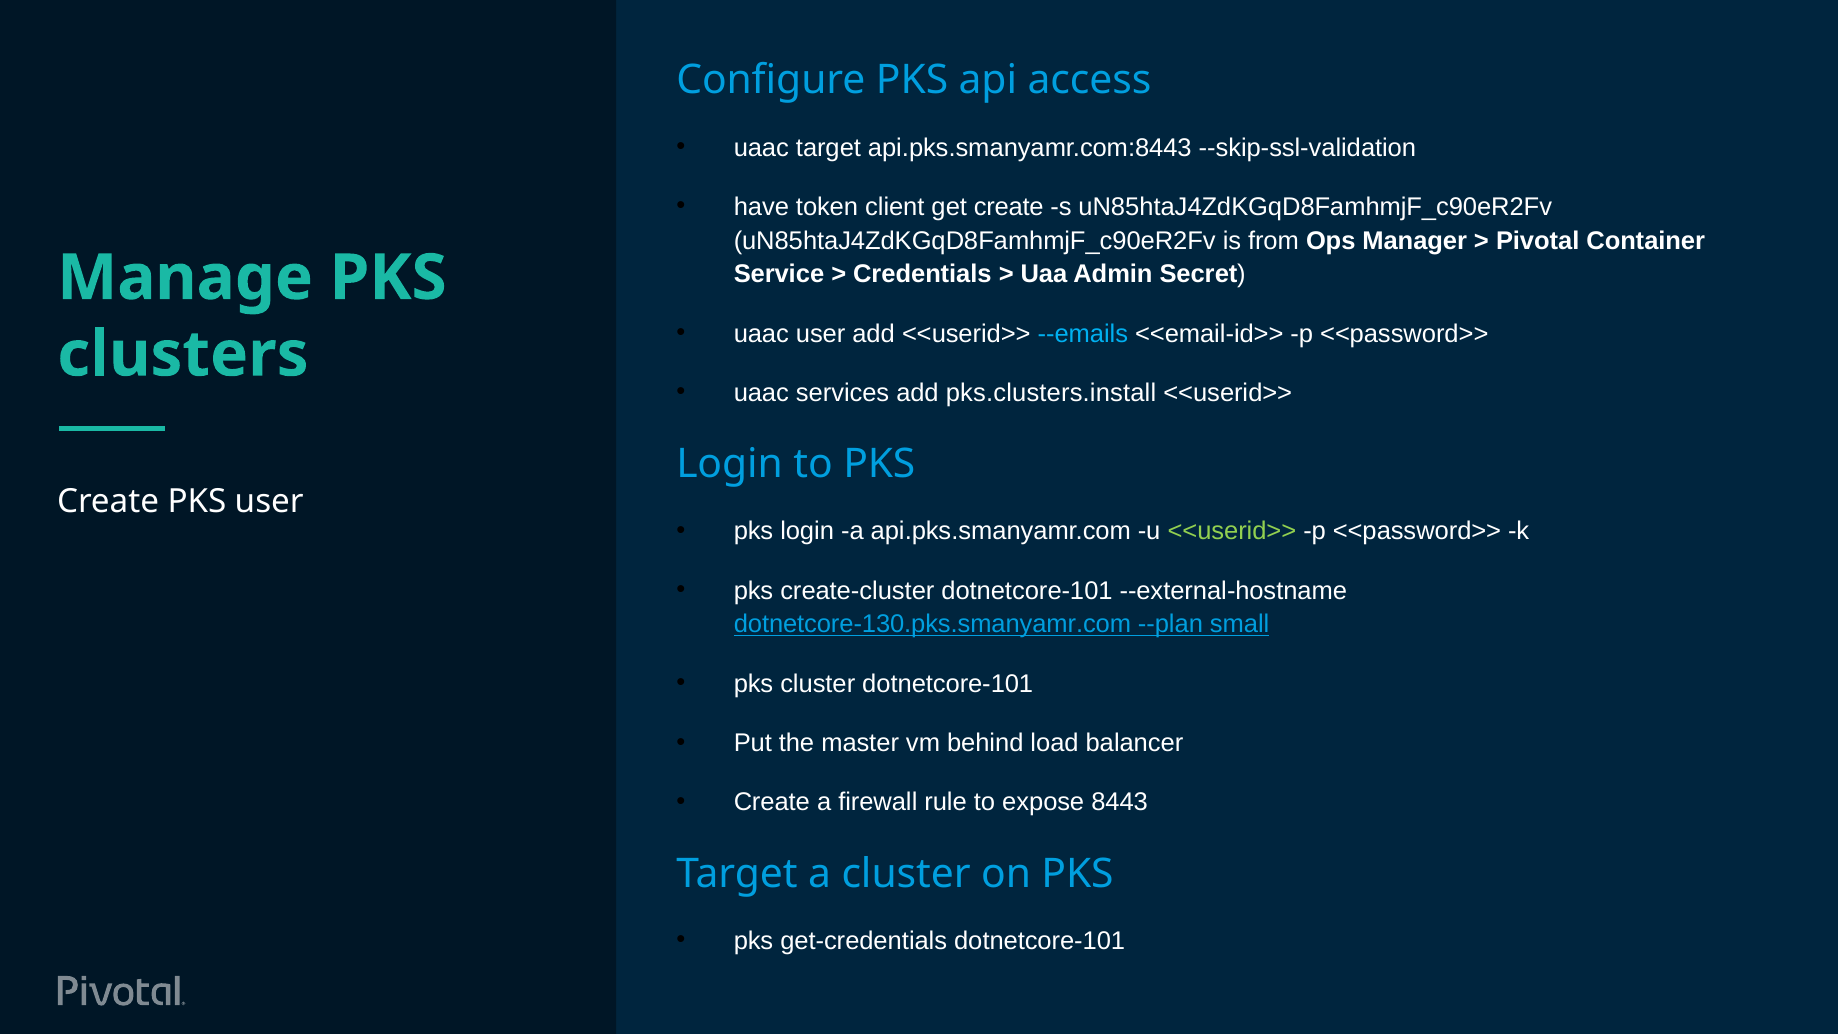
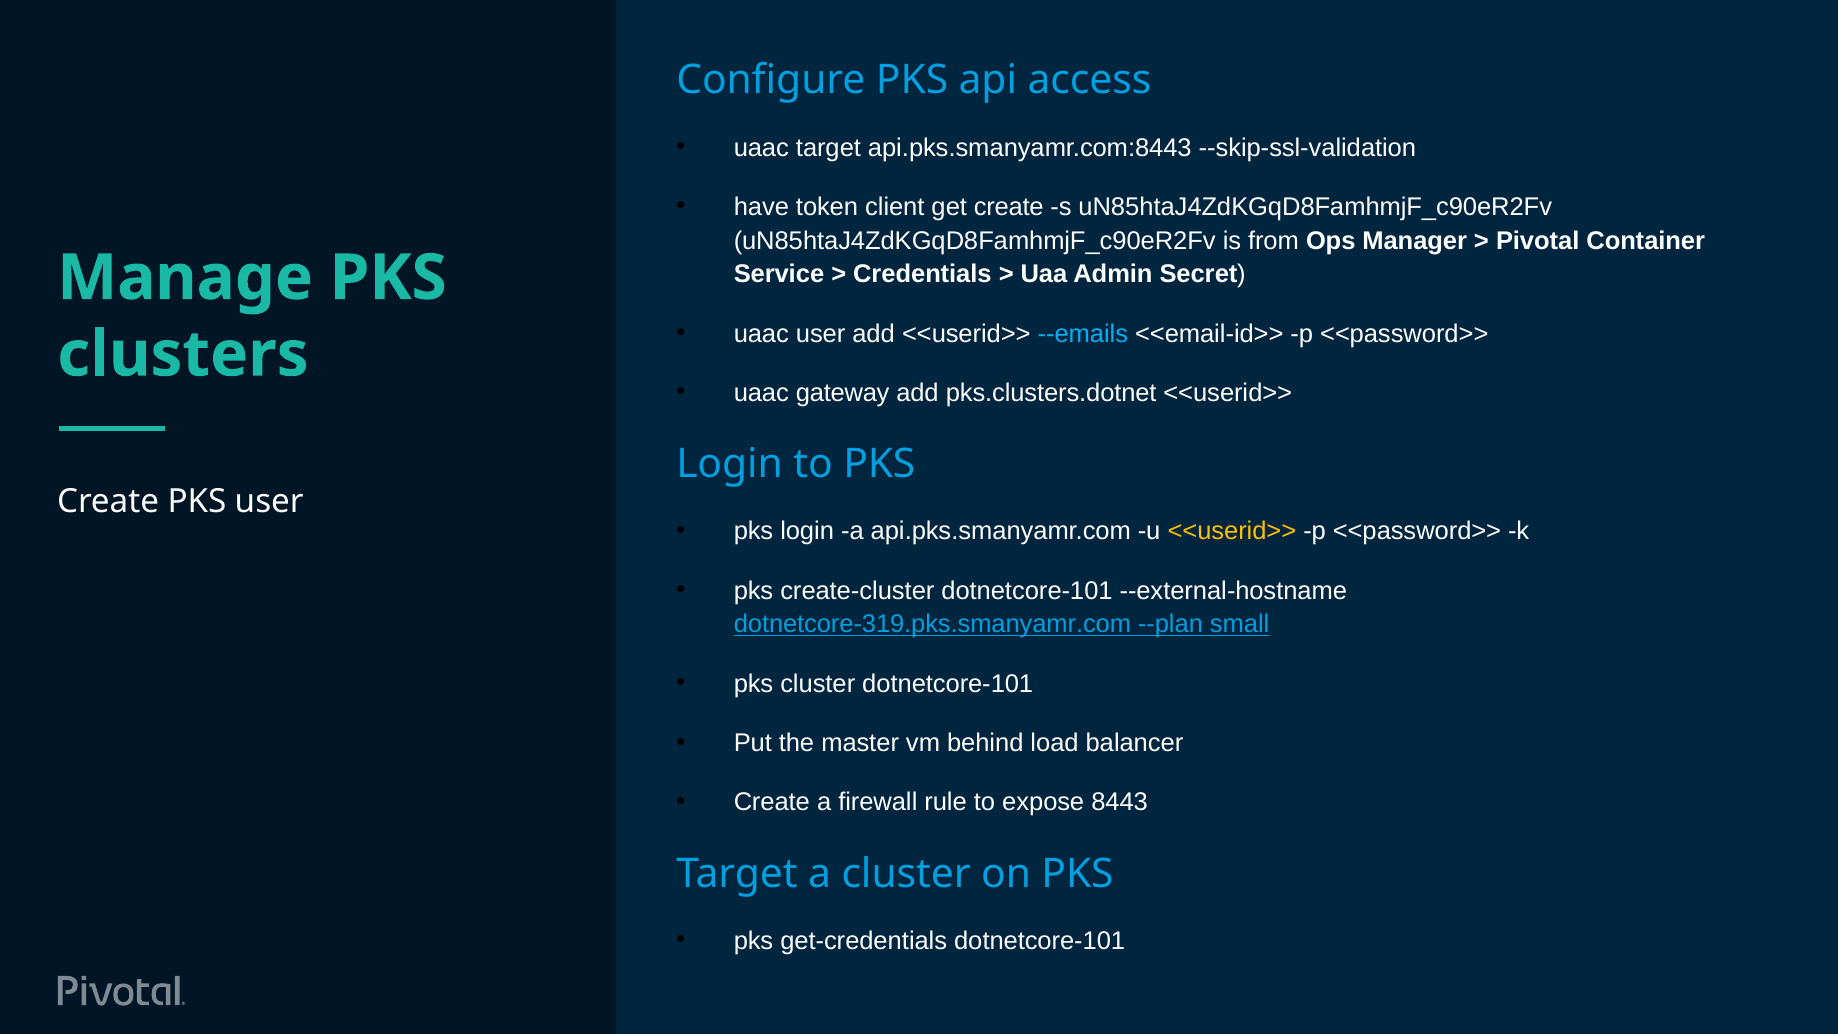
services: services -> gateway (843, 393)
pks.clusters.install: pks.clusters.install -> pks.clusters.dotnet (1051, 393)
<<userid>> colour: light green -> yellow (1232, 531)
dotnetcore-130.pks.smanyamr.com: dotnetcore-130.pks.smanyamr.com -> dotnetcore-319.pks.smanyamr.com (932, 624)
